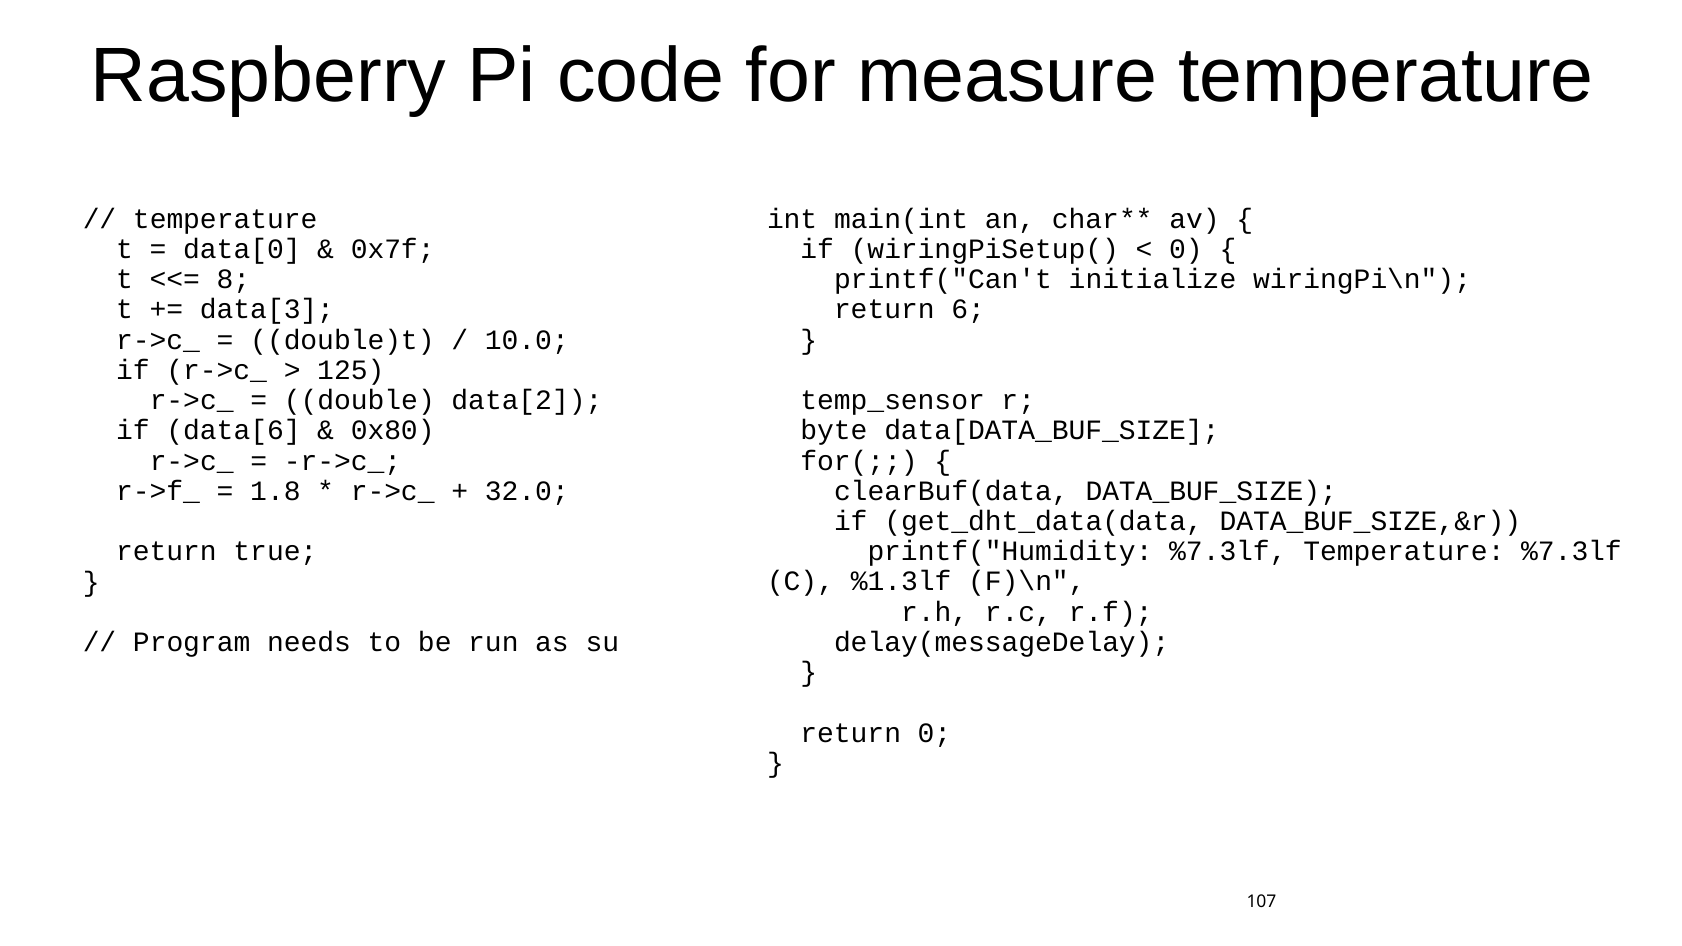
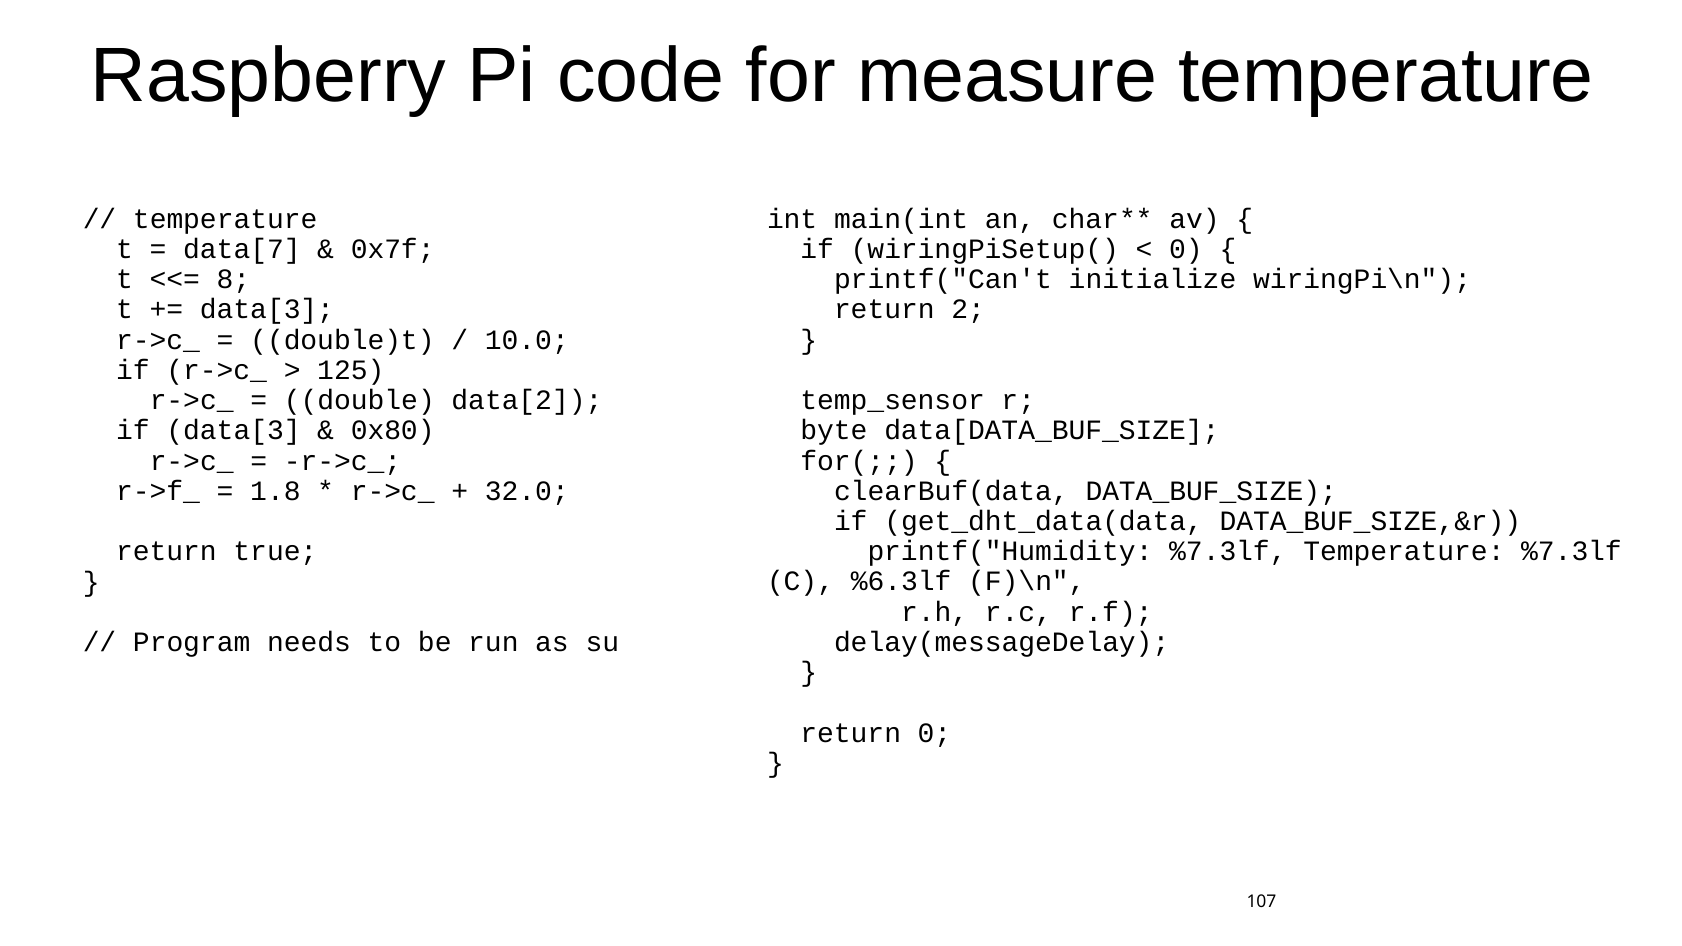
data[0: data[0 -> data[7 (242, 249)
6: 6 -> 2 (968, 310)
if data[6: data[6 -> data[3 (234, 431)
%1.3lf: %1.3lf -> %6.3lf (901, 582)
